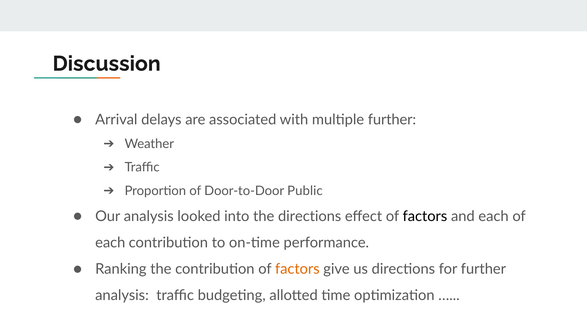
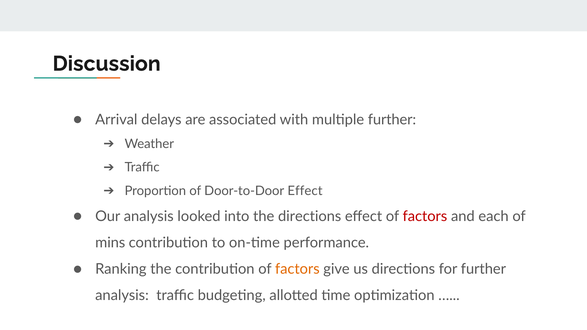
Door-to-Door Public: Public -> Effect (305, 191)
factors colour: black -> red (425, 216)
each: each -> mins (110, 243)
